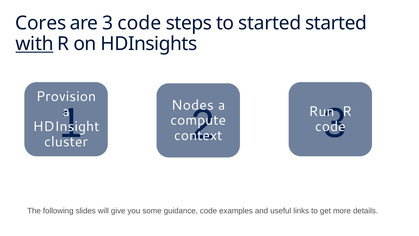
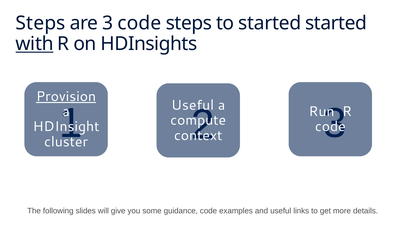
Cores: Cores -> Steps (41, 23)
Provision underline: none -> present (66, 96)
Nodes: Nodes -> Useful (193, 105)
